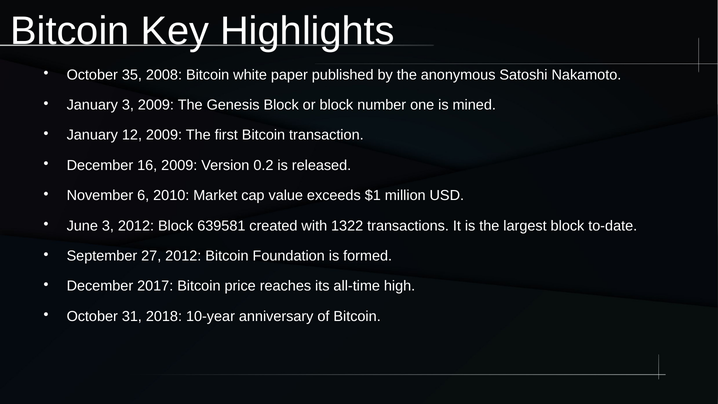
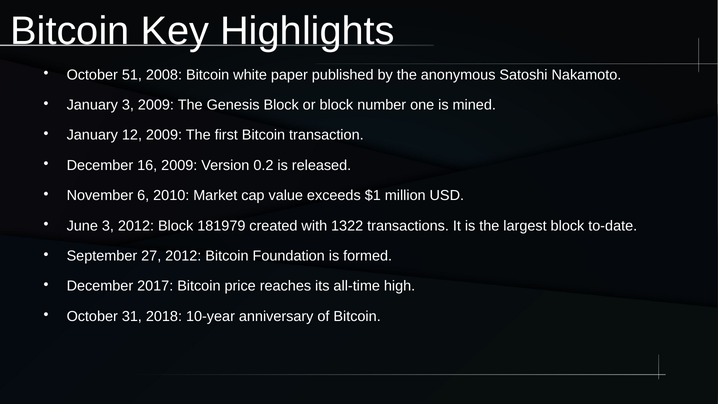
35: 35 -> 51 (132, 75)
639581: 639581 -> 181979 (221, 226)
